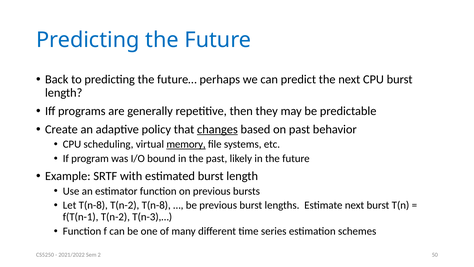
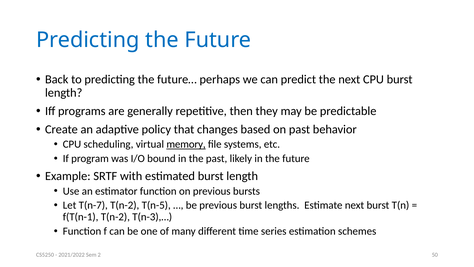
changes underline: present -> none (217, 129)
Let T(n-8: T(n-8 -> T(n-7 (93, 205)
T(n-2 T(n-8: T(n-8 -> T(n-5 (156, 205)
